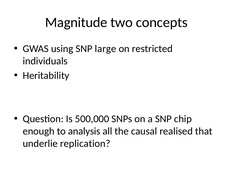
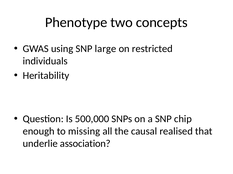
Magnitude: Magnitude -> Phenotype (76, 23)
analysis: analysis -> missing (84, 132)
replication: replication -> association (85, 144)
